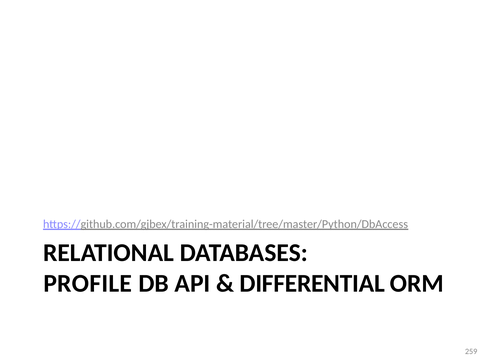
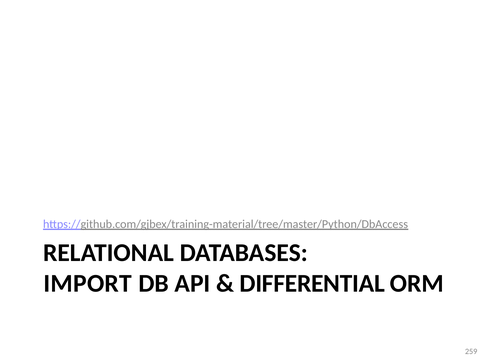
PROFILE: PROFILE -> IMPORT (88, 283)
